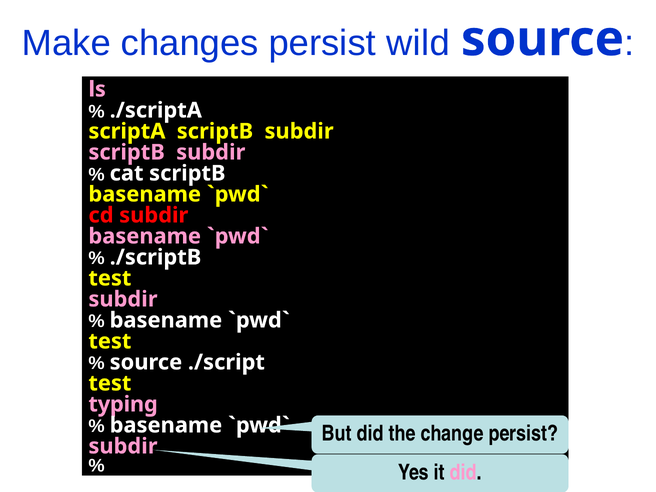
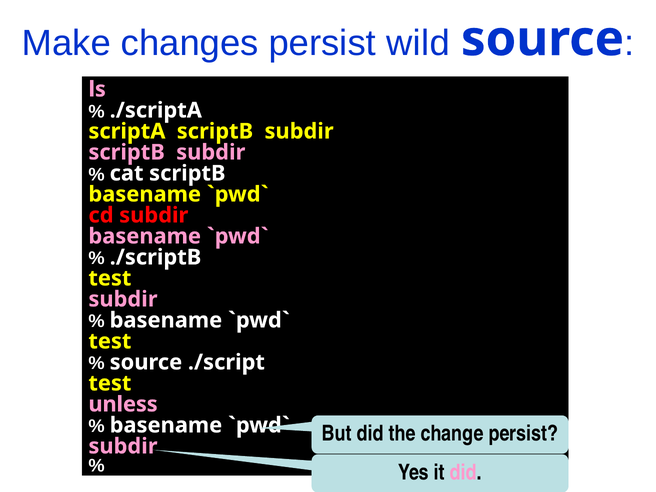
typing: typing -> unless (123, 404)
